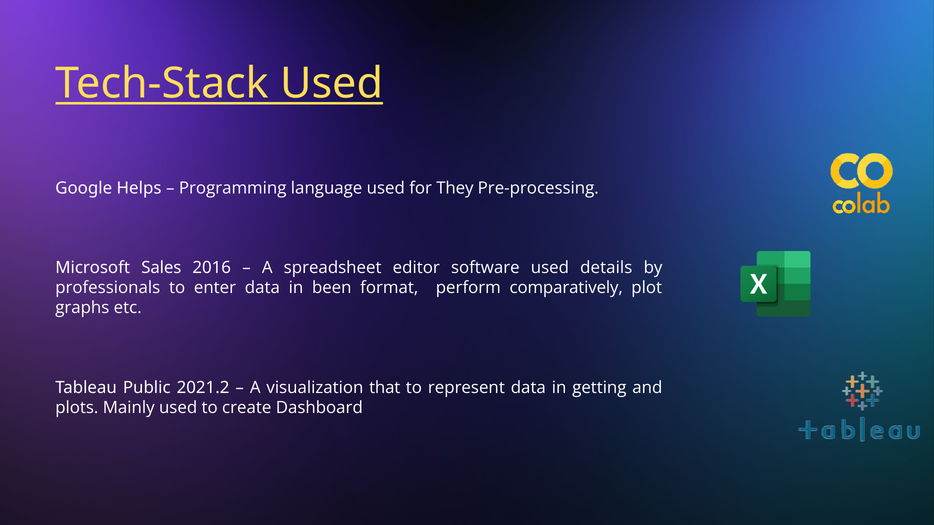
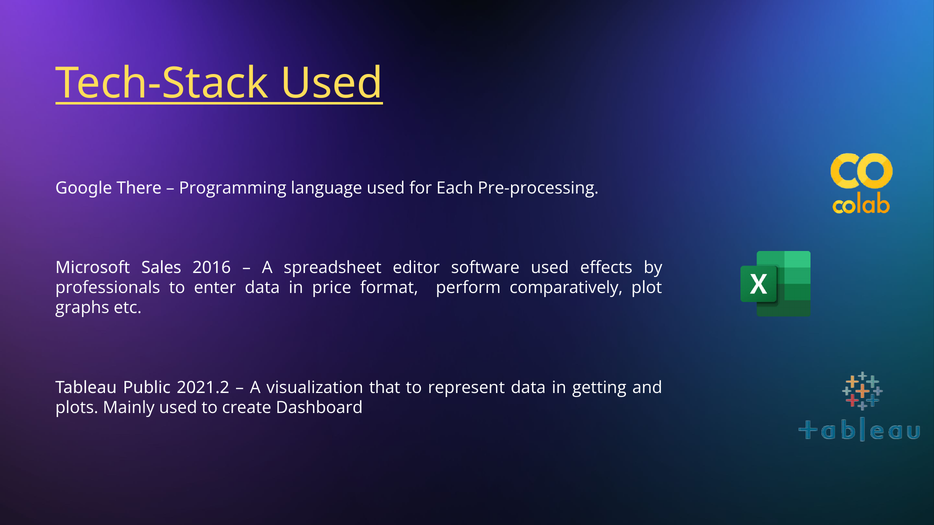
Helps: Helps -> There (139, 188)
They: They -> Each (455, 188)
details: details -> effects (606, 268)
been: been -> price (332, 288)
